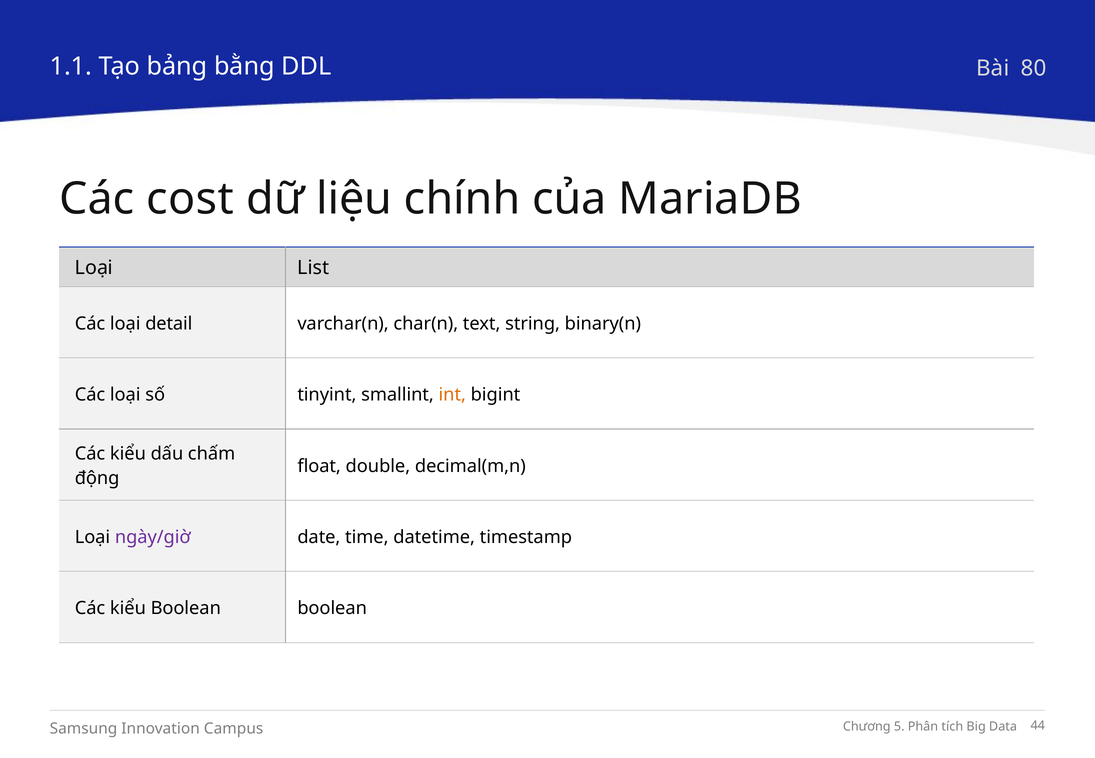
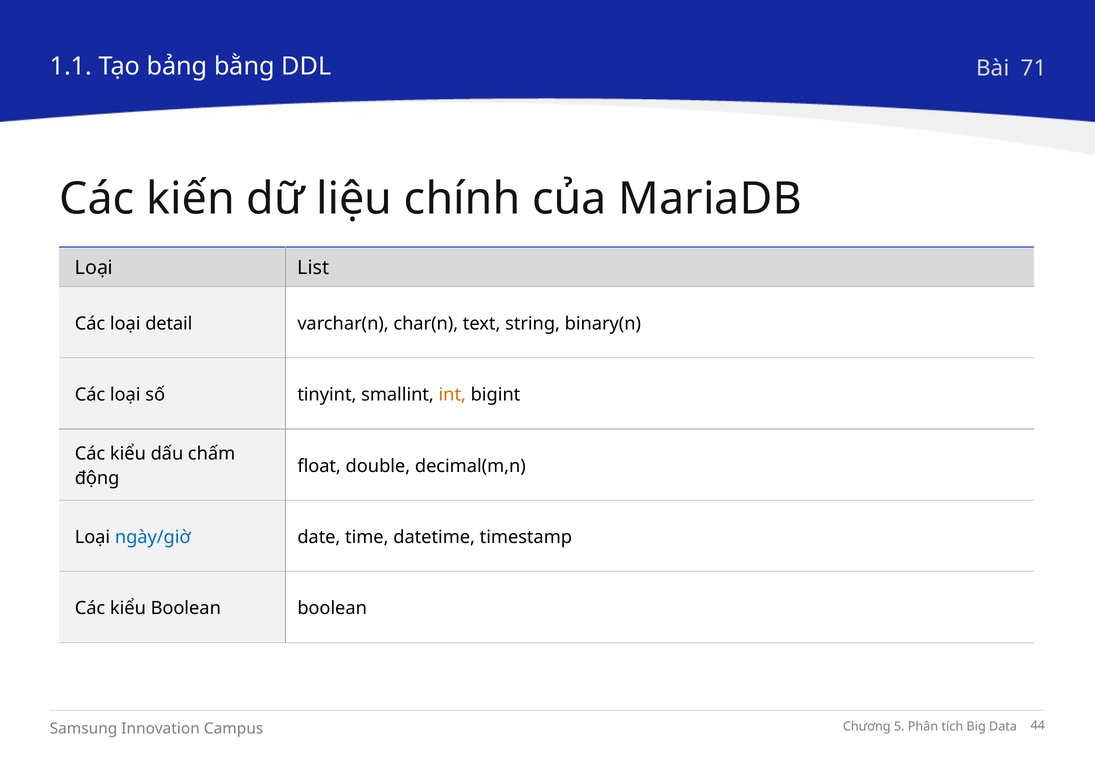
80: 80 -> 71 (1034, 68)
cost: cost -> kiến (190, 199)
ngày/giờ colour: purple -> blue (153, 537)
